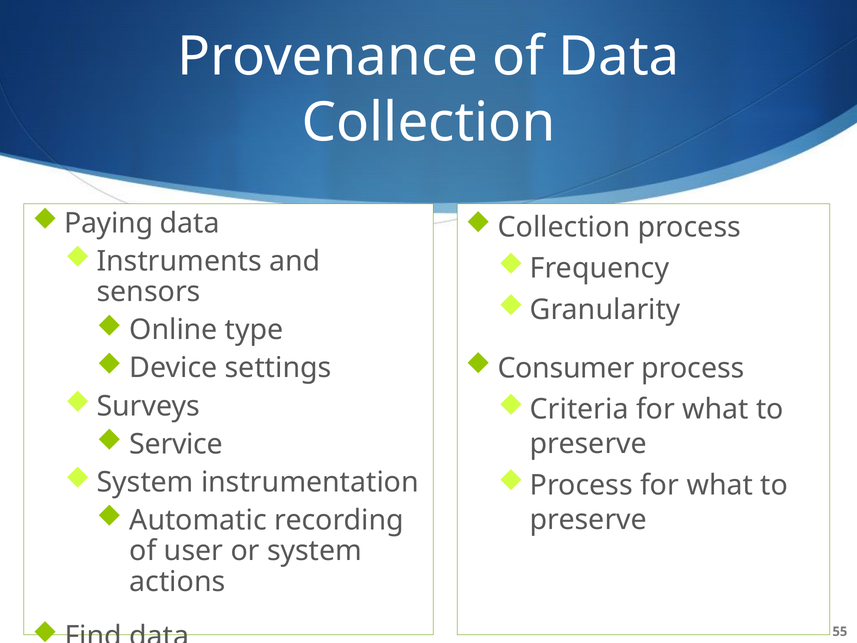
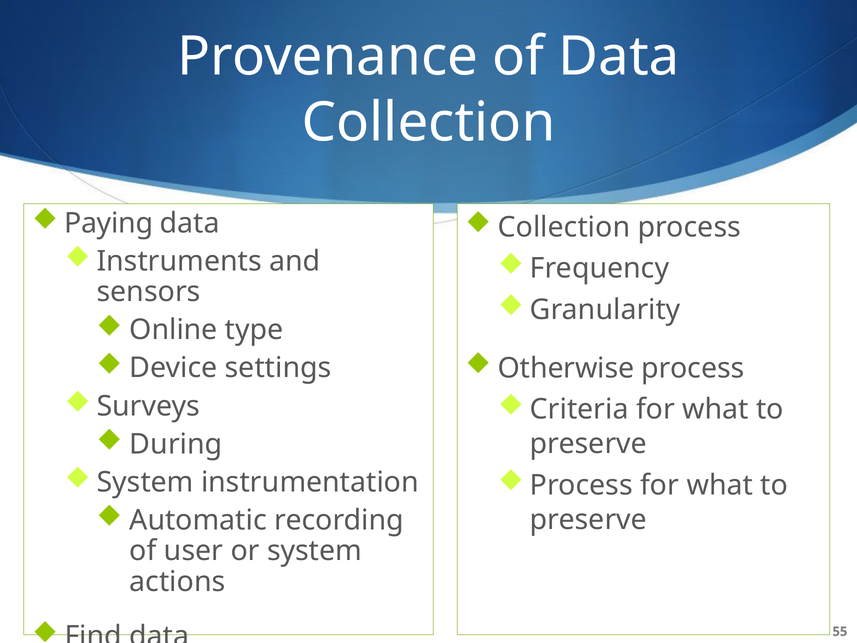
Consumer: Consumer -> Otherwise (566, 368)
Service: Service -> During (176, 444)
